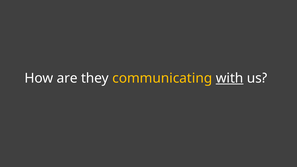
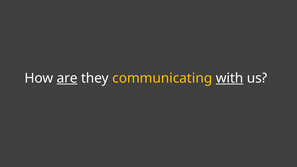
are underline: none -> present (67, 78)
